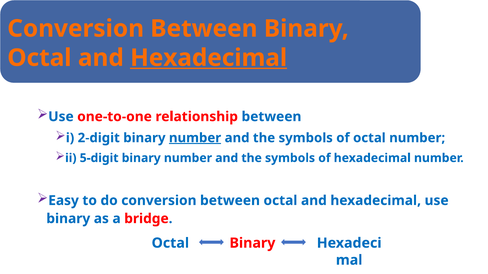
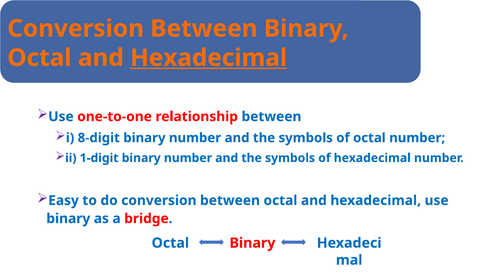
2-digit: 2-digit -> 8-digit (99, 138)
number underline: present -> none (195, 138)
5-digit: 5-digit -> 1-digit (99, 158)
